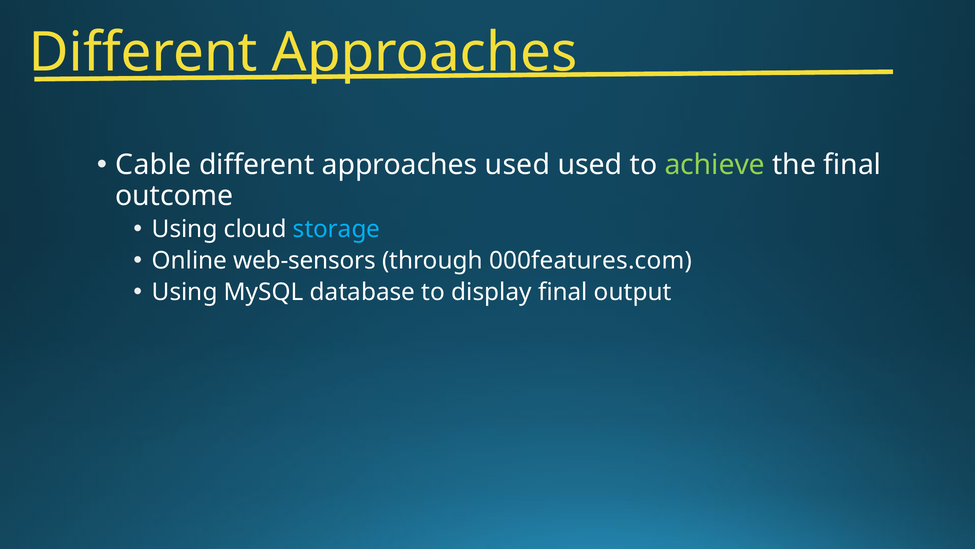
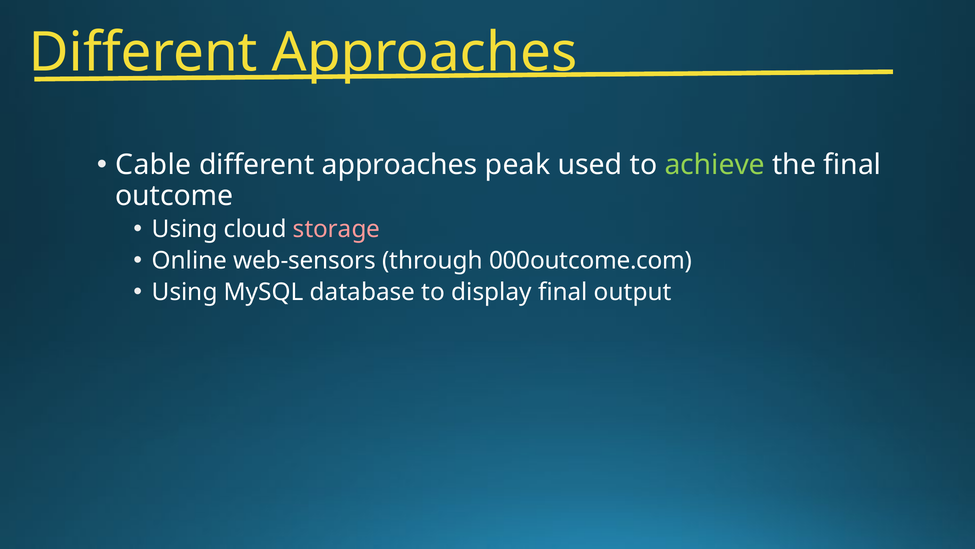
approaches used: used -> peak (518, 165)
storage colour: light blue -> pink (337, 229)
000features.com: 000features.com -> 000outcome.com (591, 261)
